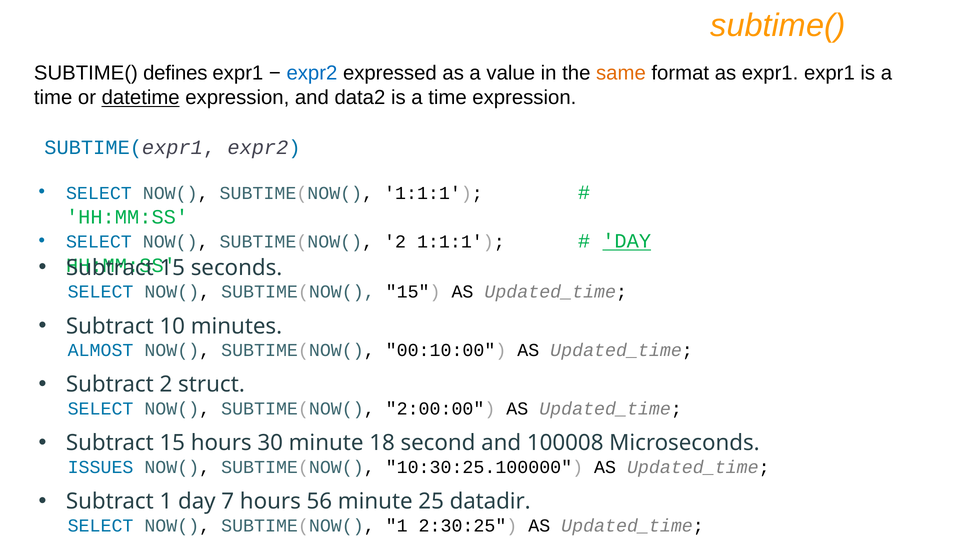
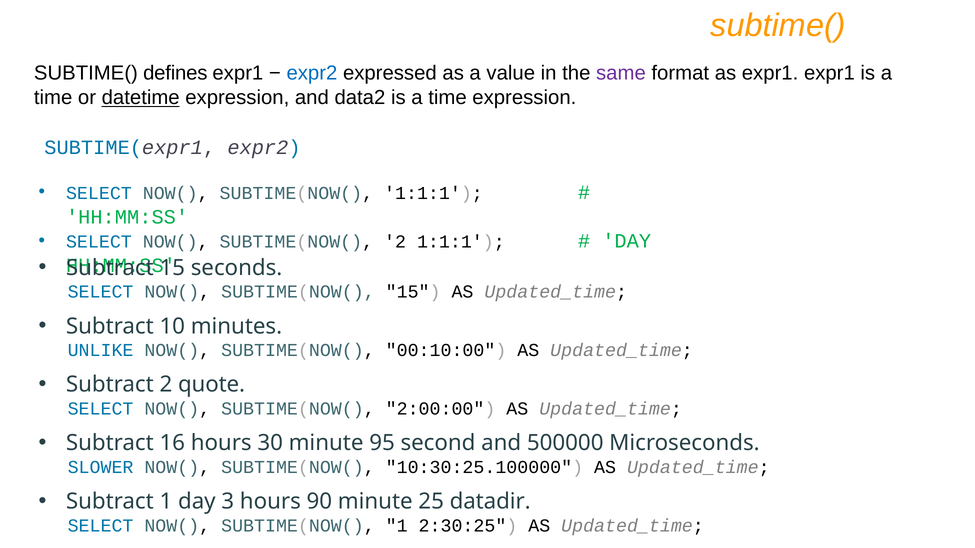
same colour: orange -> purple (621, 73)
DAY underline: present -> none (627, 241)
ALMOST: ALMOST -> UNLIKE (101, 351)
struct: struct -> quote (212, 385)
15: 15 -> 16 (172, 443)
18: 18 -> 95 (382, 443)
100008: 100008 -> 500000 (565, 443)
ISSUES: ISSUES -> SLOWER (101, 467)
7: 7 -> 3 (228, 502)
56: 56 -> 90 (319, 502)
